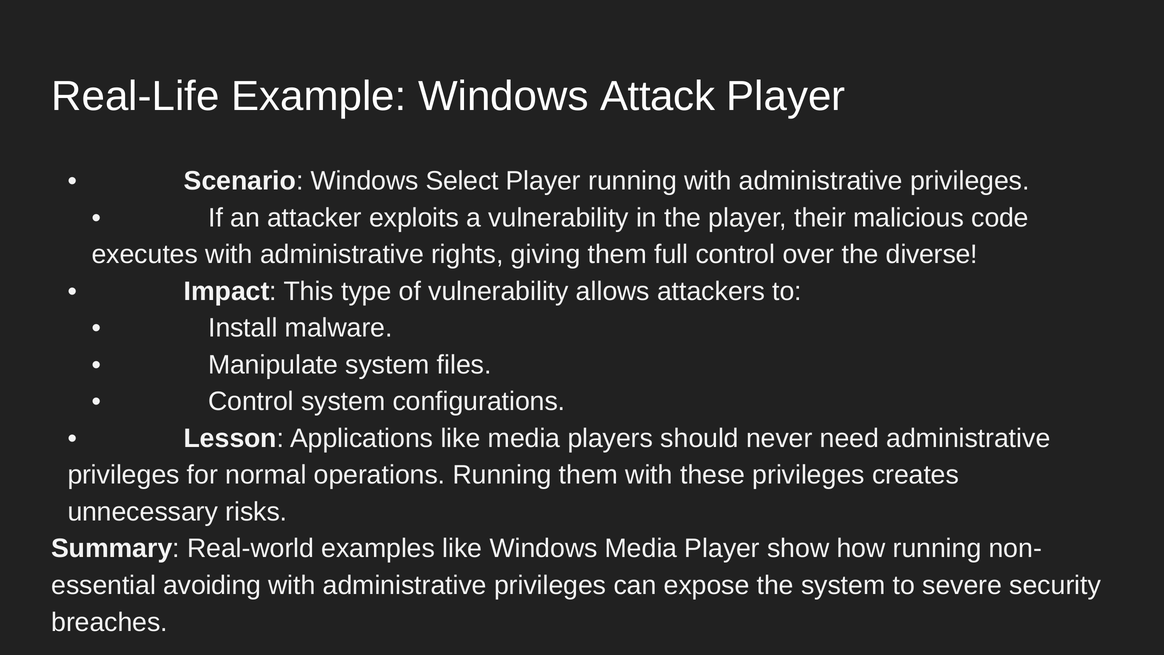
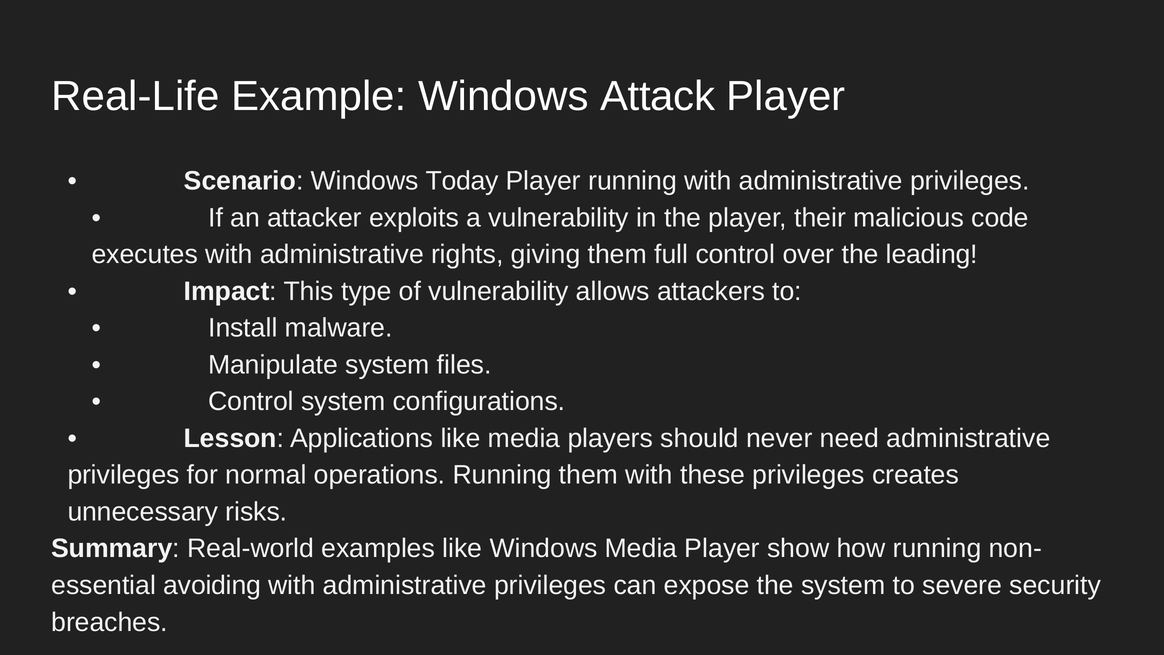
Select: Select -> Today (462, 181)
diverse: diverse -> leading (932, 254)
